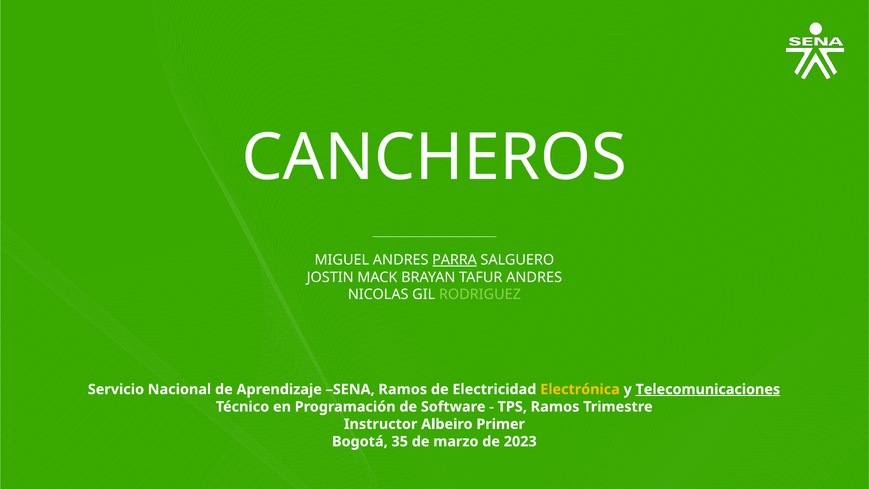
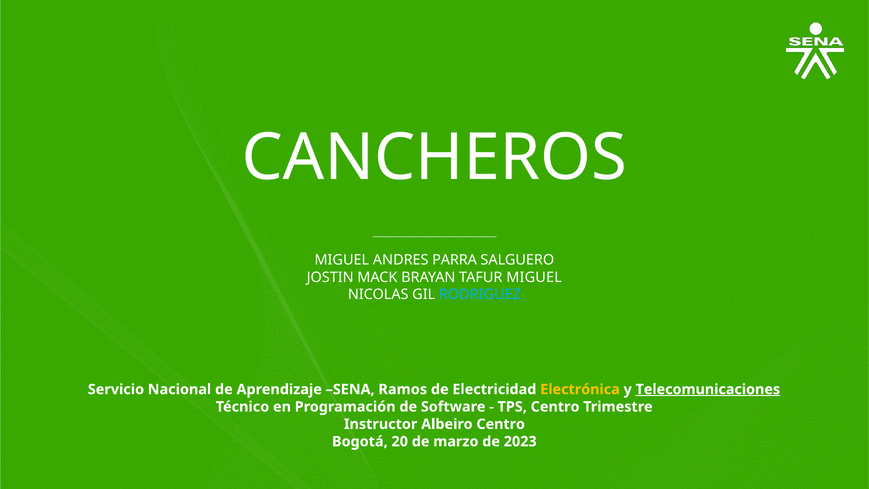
PARRA underline: present -> none (455, 260)
TAFUR ANDRES: ANDRES -> MIGUEL (534, 277)
RODRIGUEZ colour: light green -> light blue (480, 295)
TPS Ramos: Ramos -> Centro (555, 407)
Albeiro Primer: Primer -> Centro (501, 424)
35: 35 -> 20 (400, 441)
